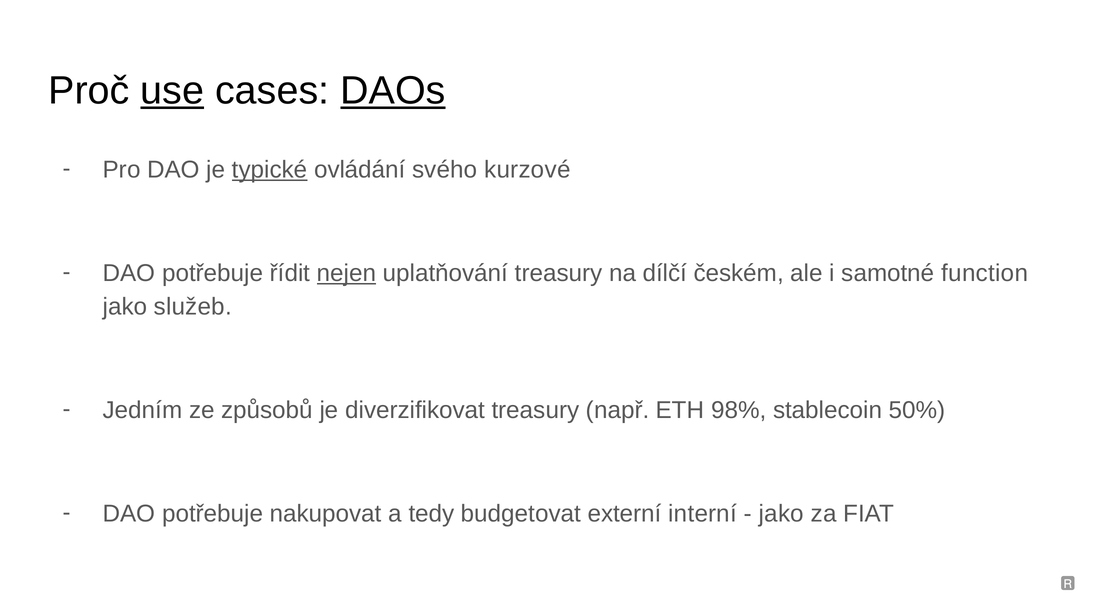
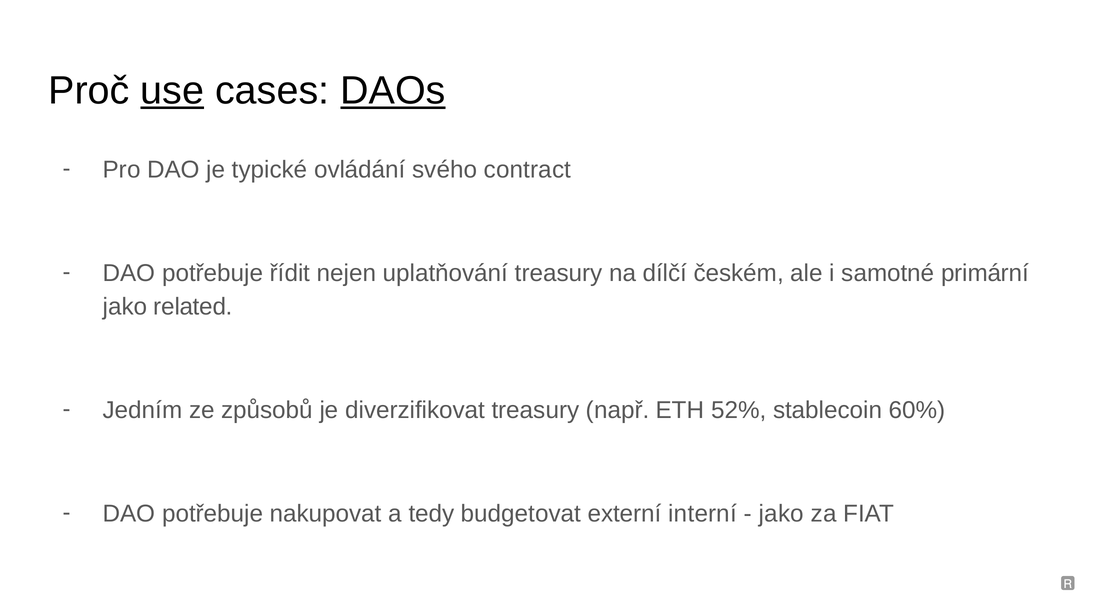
typické underline: present -> none (270, 169)
kurzové: kurzové -> contract (527, 169)
nejen underline: present -> none (347, 273)
function: function -> primární (985, 273)
služeb: služeb -> related (193, 306)
98%: 98% -> 52% (739, 410)
50%: 50% -> 60% (917, 410)
